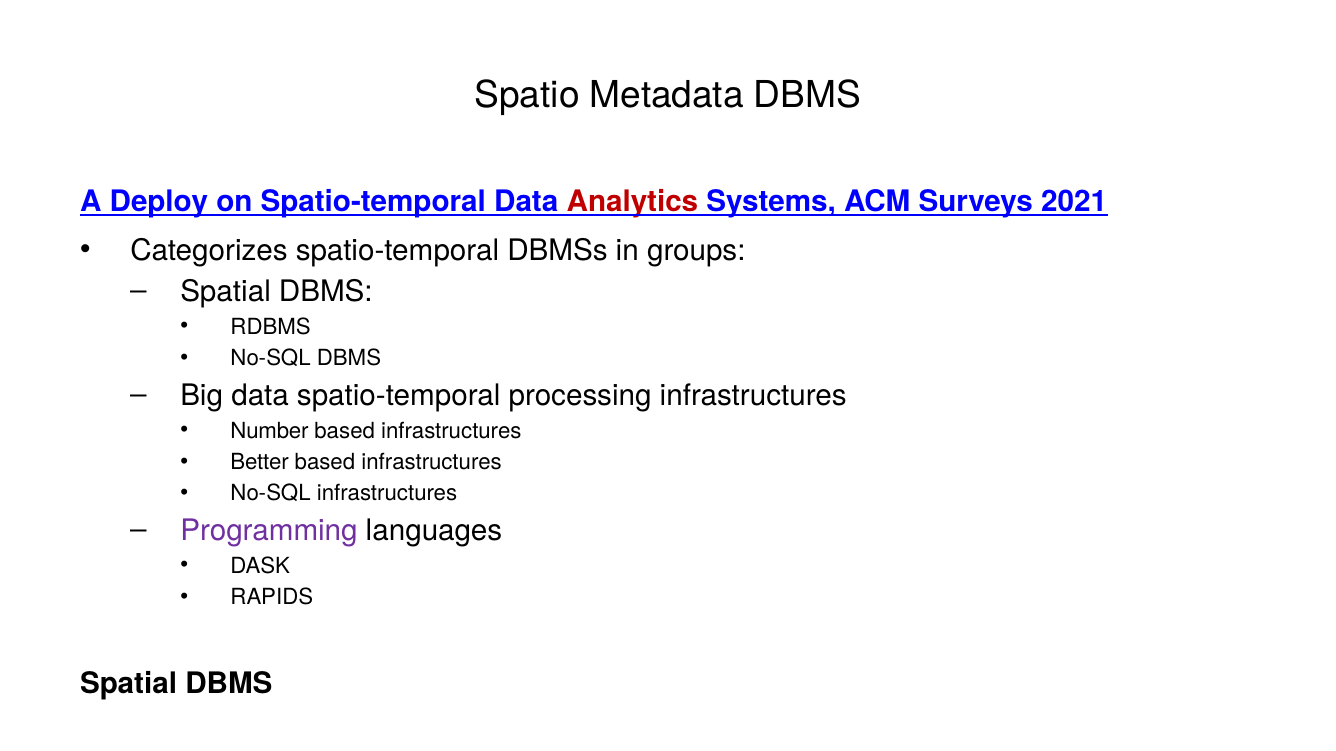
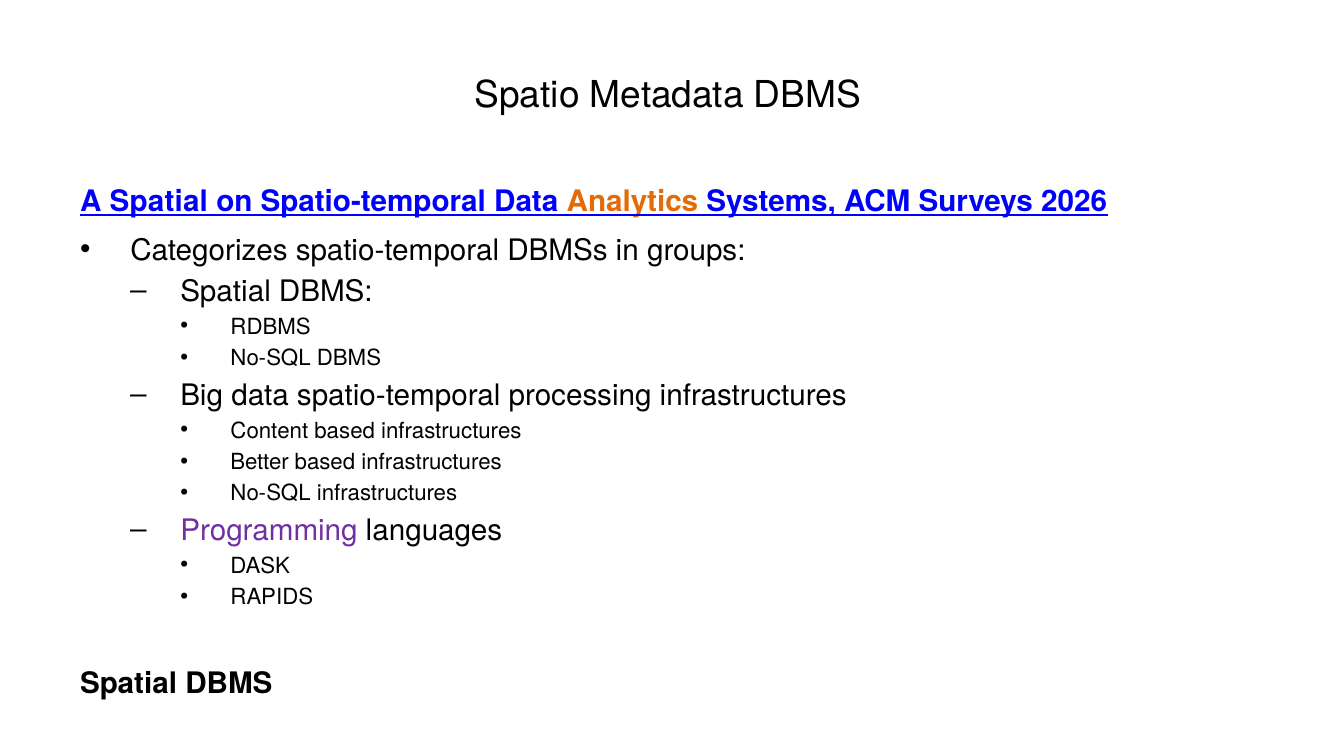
A Deploy: Deploy -> Spatial (159, 202)
Analytics colour: red -> orange (632, 202)
2021: 2021 -> 2026 (1074, 202)
Number: Number -> Content (269, 431)
